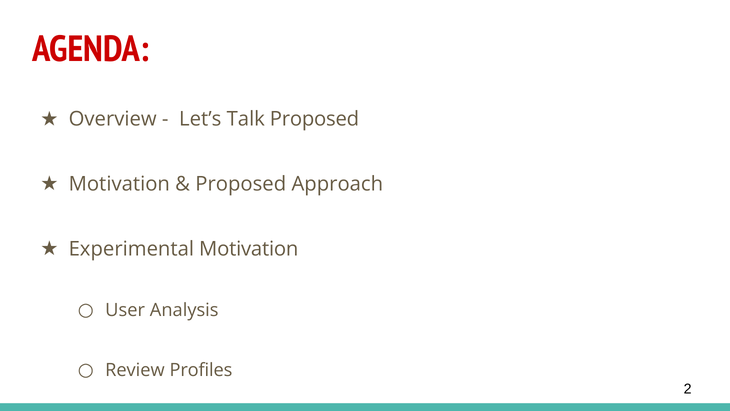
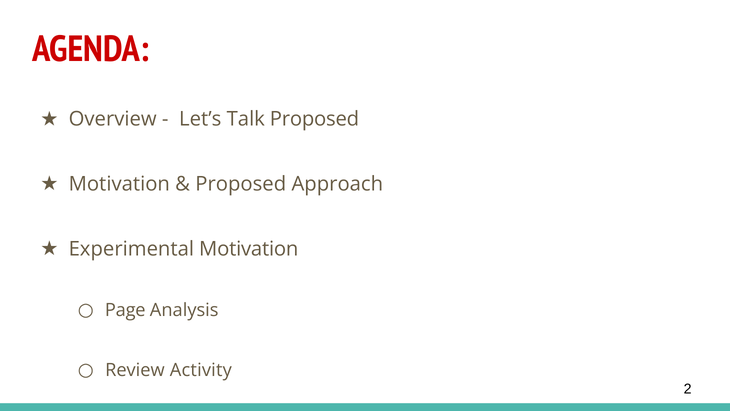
User: User -> Page (125, 310)
Profiles: Profiles -> Activity (201, 370)
